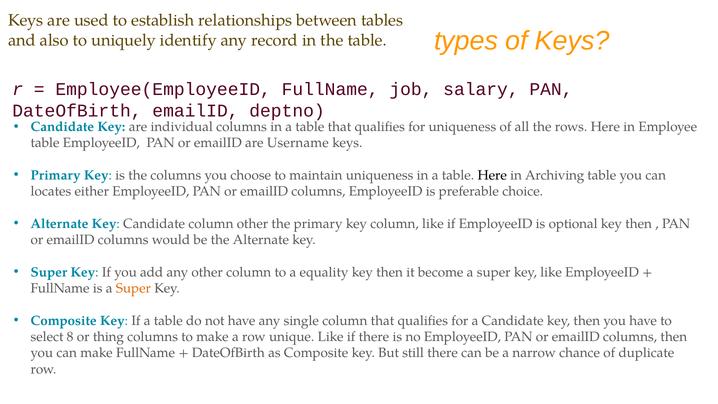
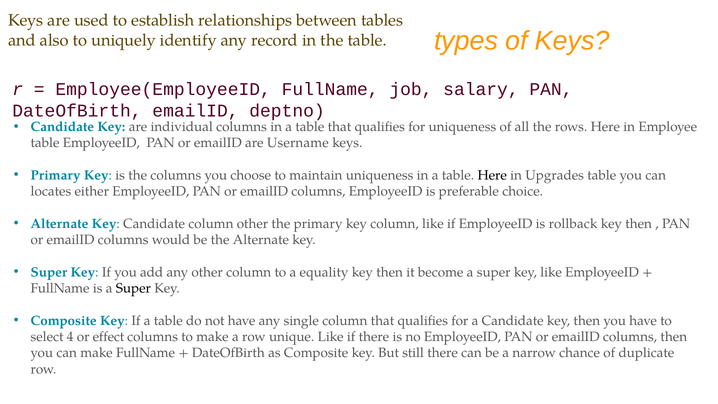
Archiving: Archiving -> Upgrades (555, 175)
optional: optional -> rollback (573, 224)
Super colour: orange -> black (133, 288)
8: 8 -> 4 (70, 337)
thing: thing -> effect (108, 337)
